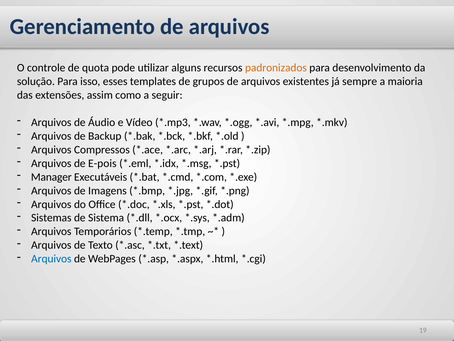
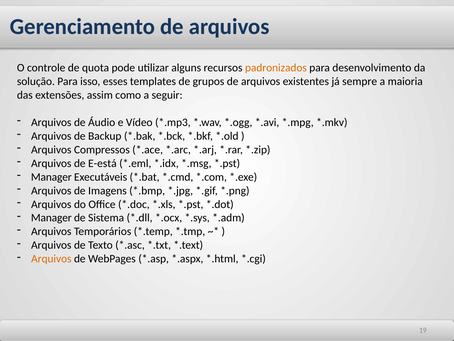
E-pois: E-pois -> E-está (102, 163)
Sistemas: Sistemas -> Manager (51, 218)
Arquivos colour: blue -> orange (51, 258)
